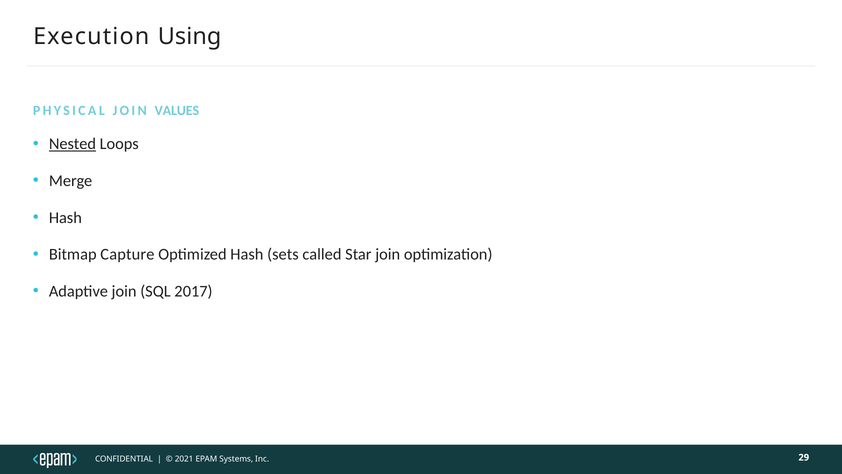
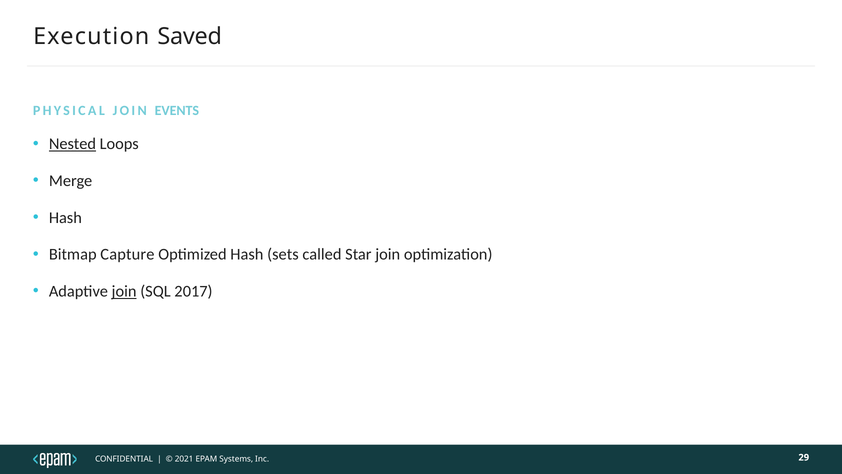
Using: Using -> Saved (190, 37)
VALUES: VALUES -> EVENTS (177, 111)
join underline: none -> present (124, 291)
